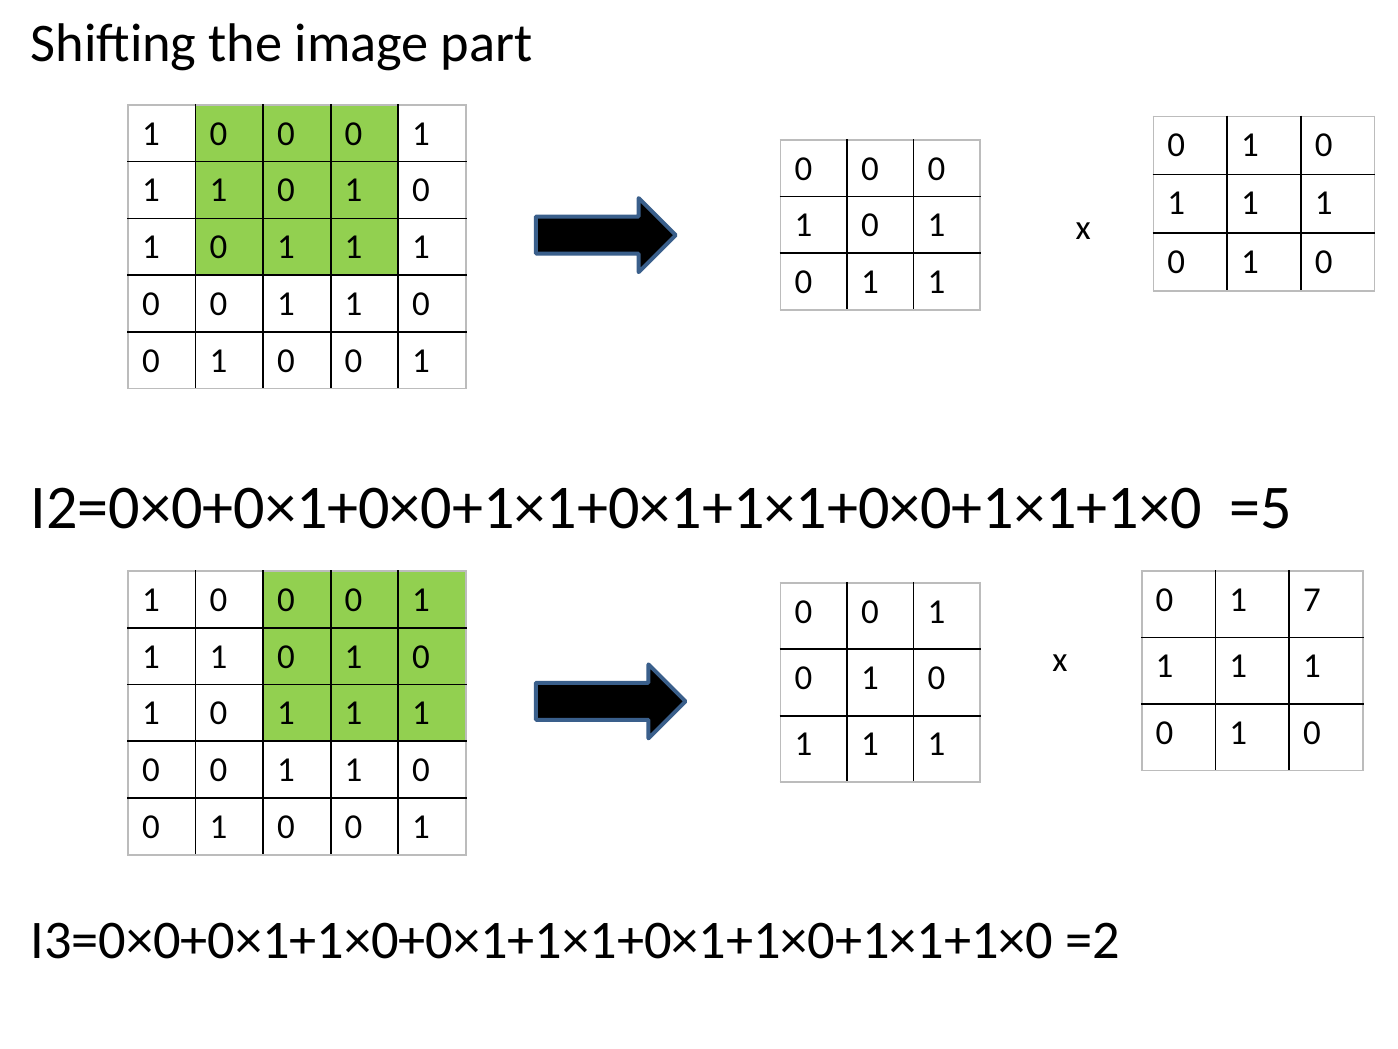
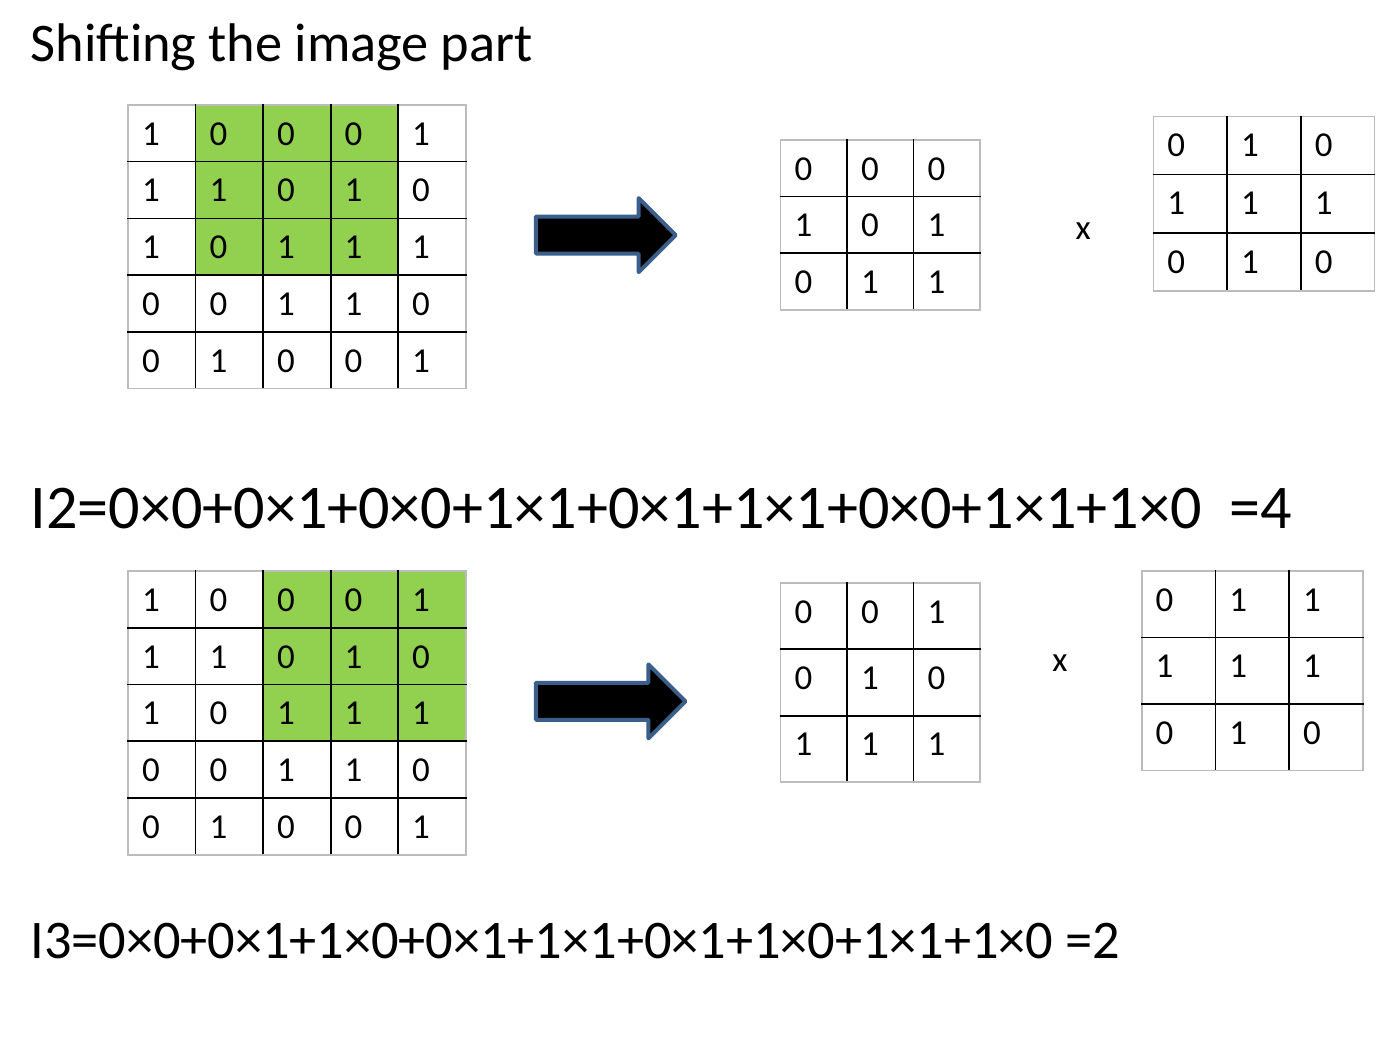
=5: =5 -> =4 (1261, 507)
7: 7 -> 1 (1312, 600)
